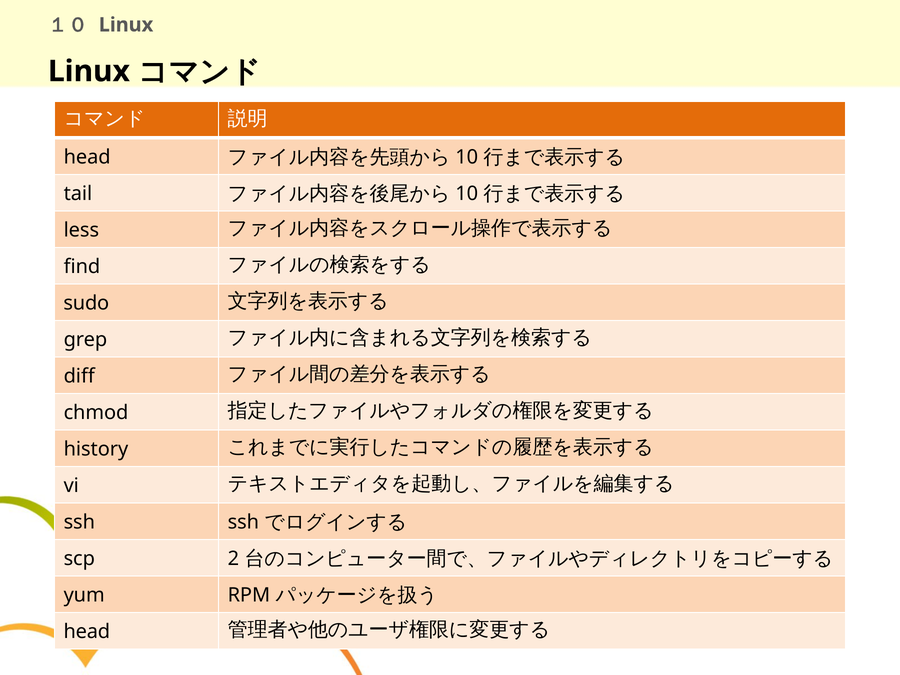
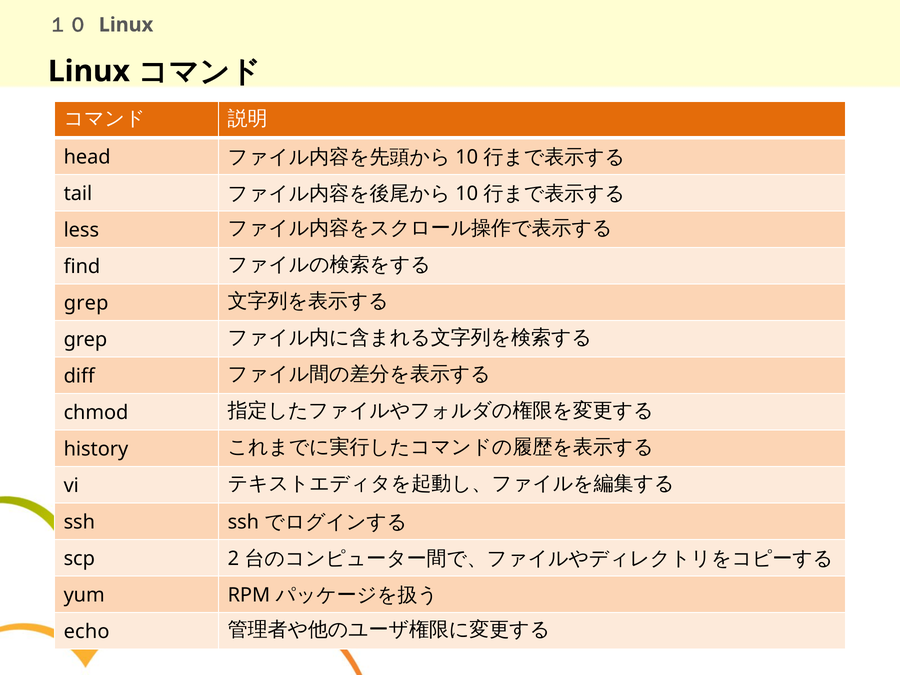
sudo: sudo -> grep (86, 303)
head: head -> echo (87, 632)
